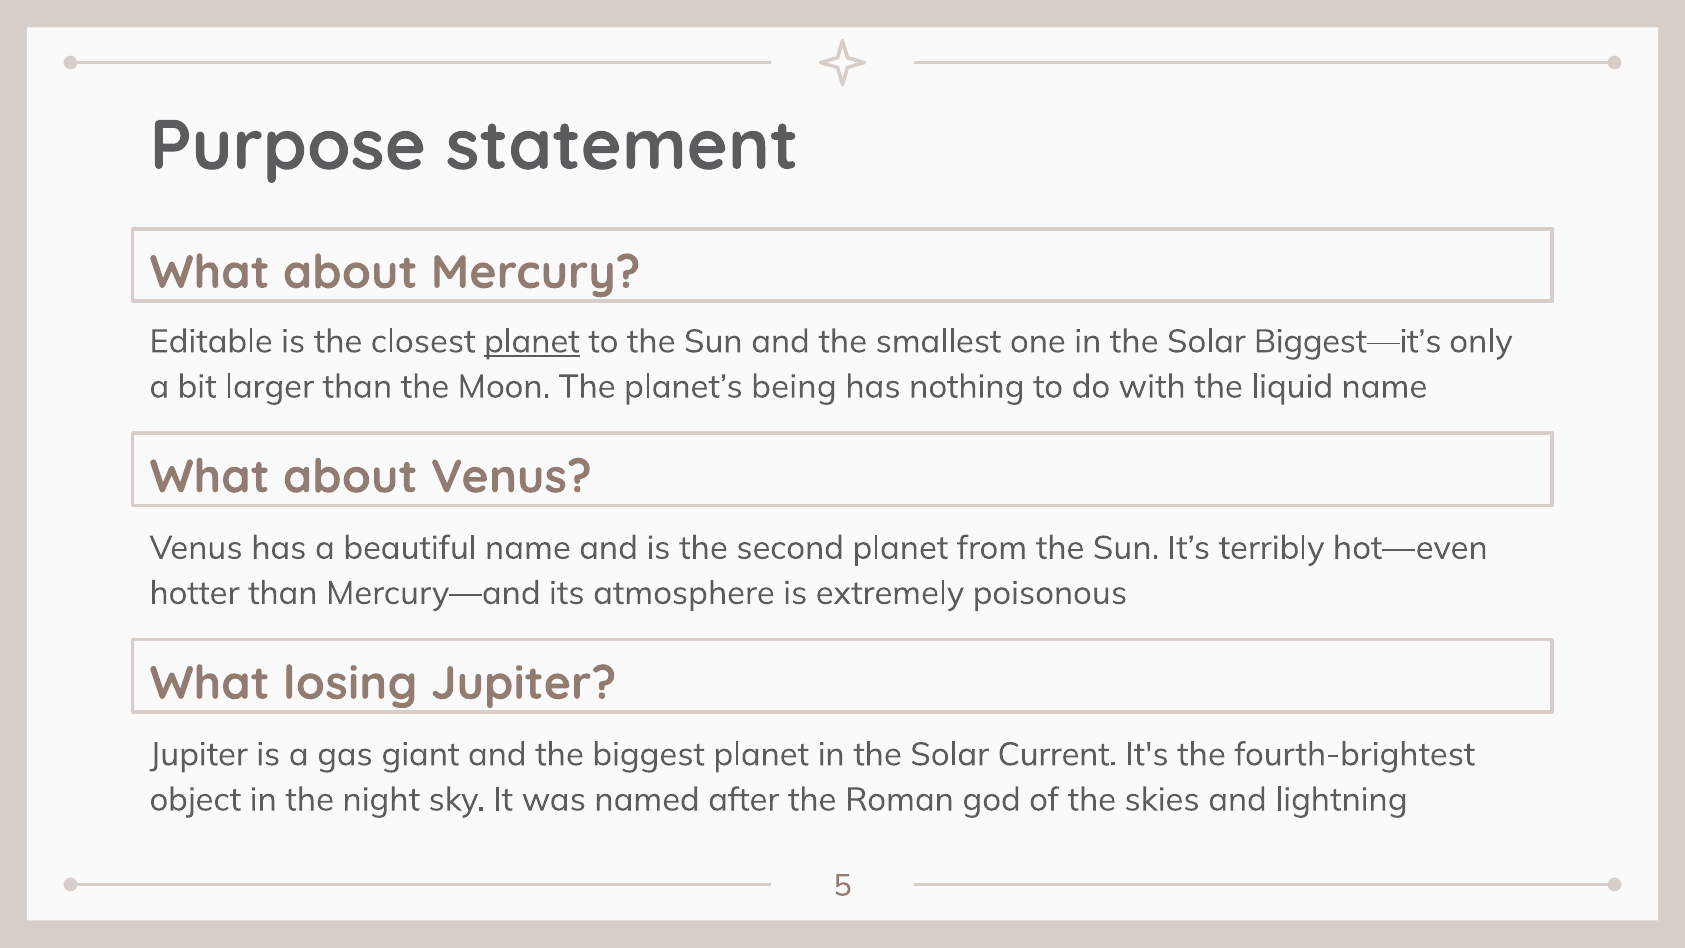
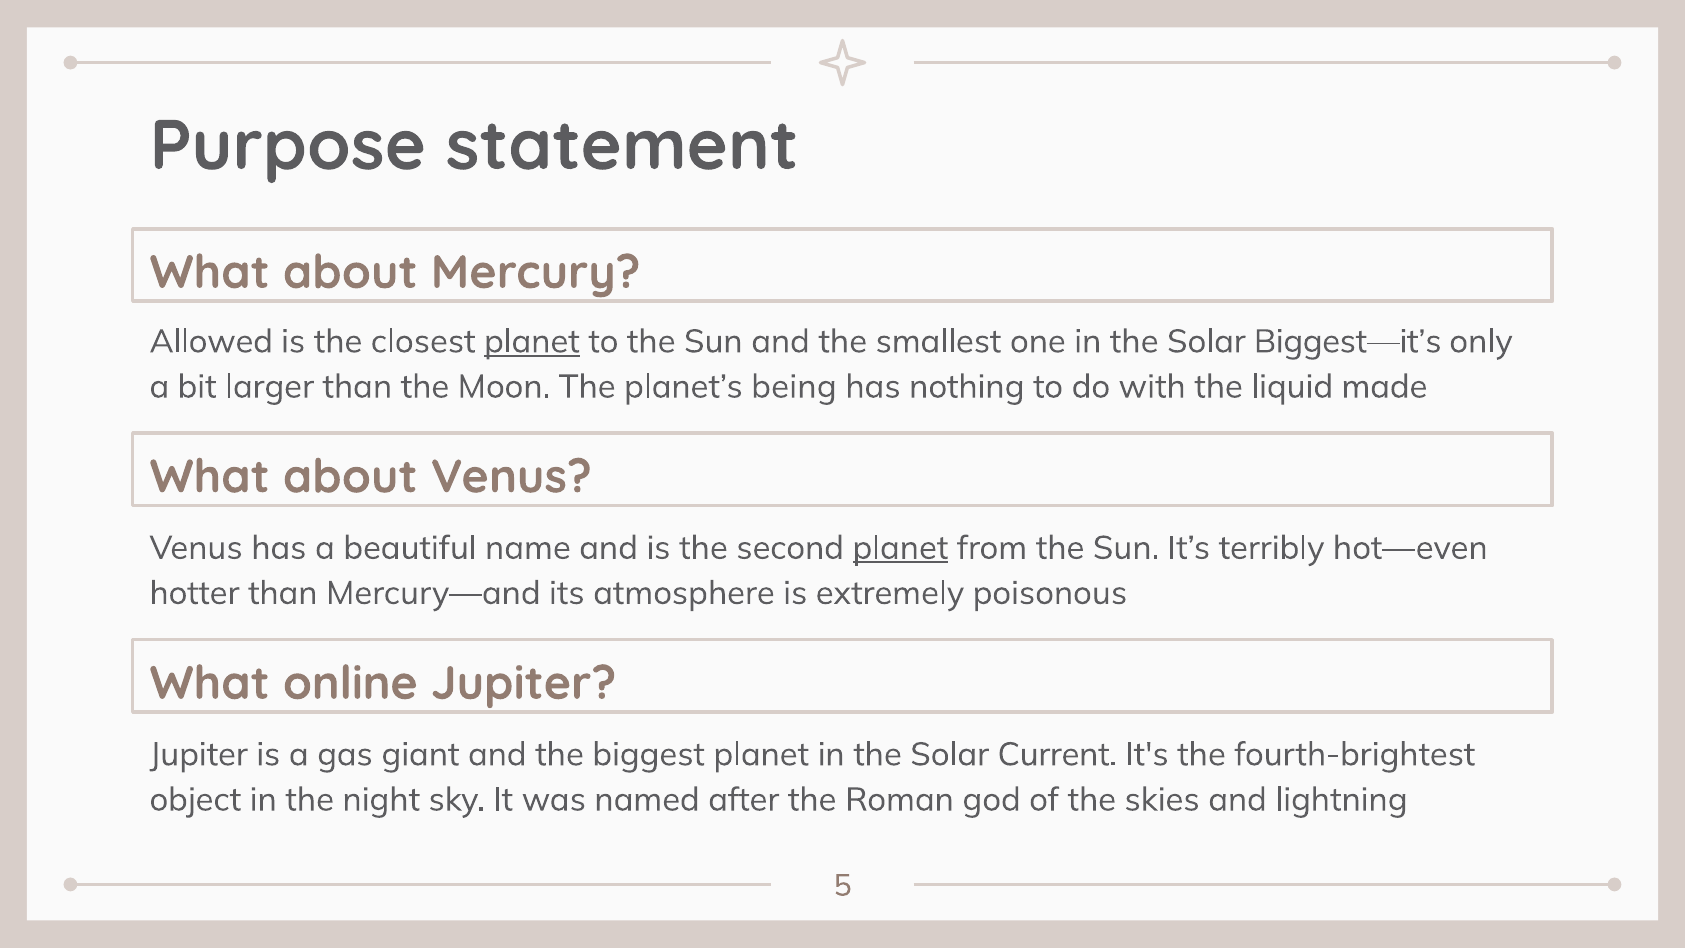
Editable: Editable -> Allowed (211, 342)
liquid name: name -> made (1384, 387)
planet underline: none -> present (900, 548)
losing: losing -> online (350, 683)
